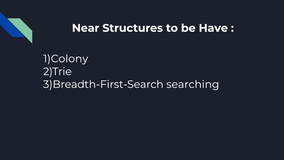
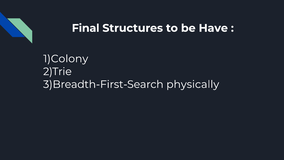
Near: Near -> Final (86, 28)
searching: searching -> physically (193, 84)
